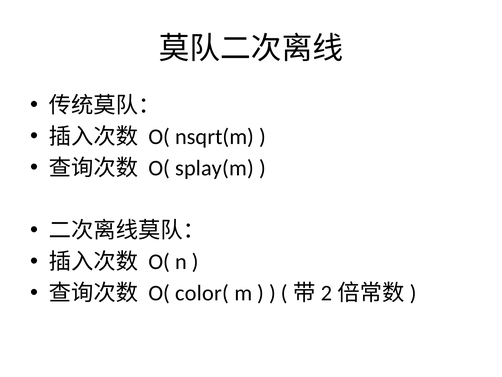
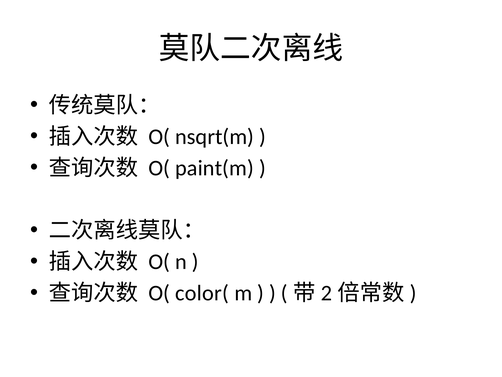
splay(m: splay(m -> paint(m (215, 168)
